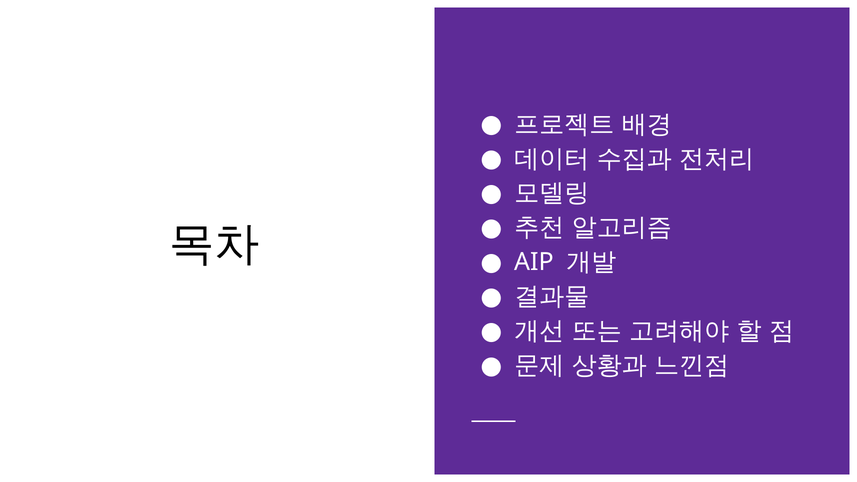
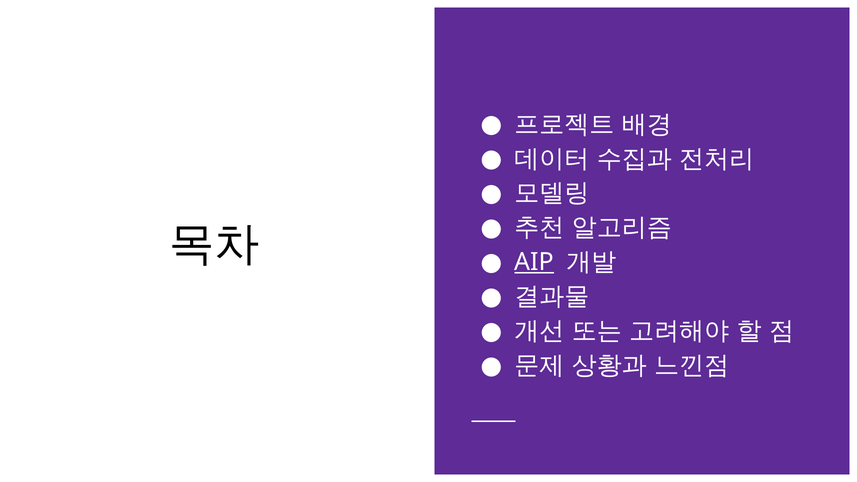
AIP underline: none -> present (534, 262)
